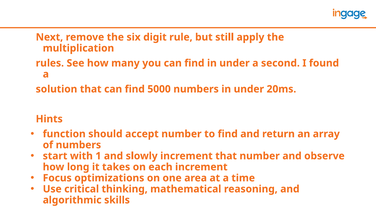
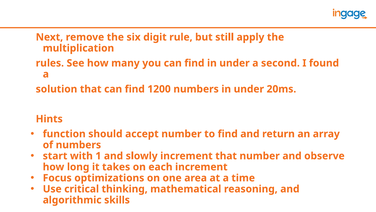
5000: 5000 -> 1200 (159, 89)
